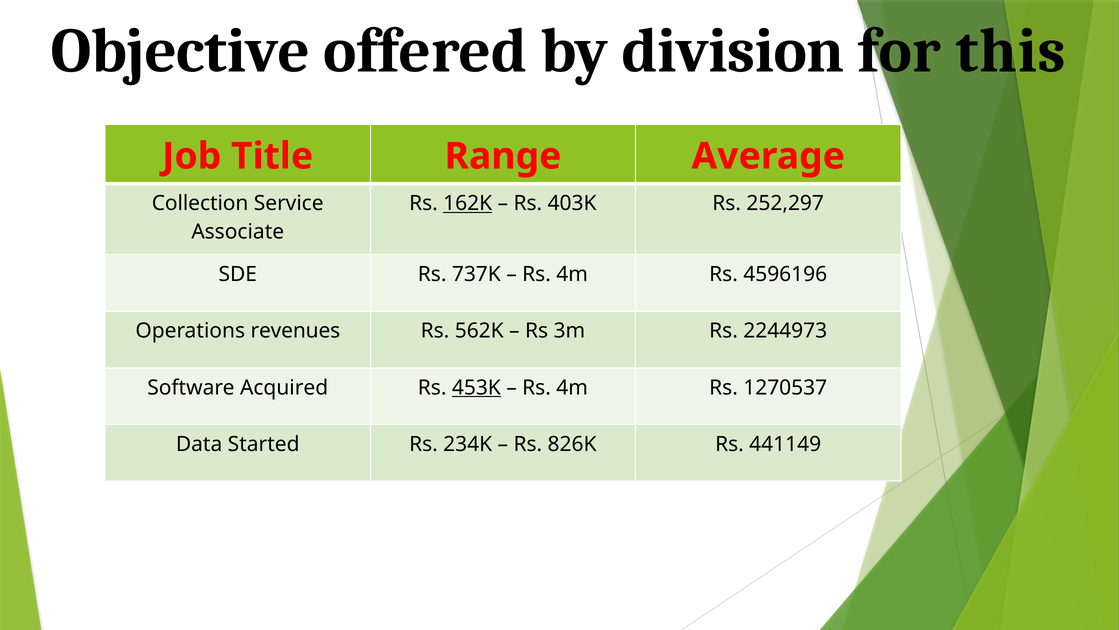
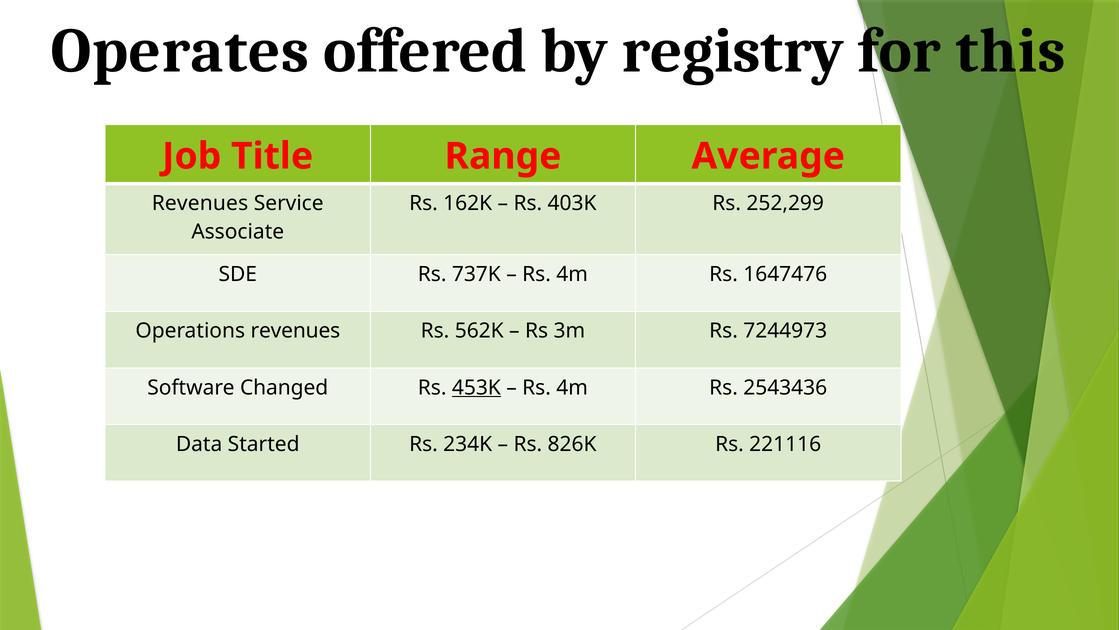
Objective: Objective -> Operates (180, 51)
division: division -> registry (733, 51)
Collection: Collection -> Revenues (200, 203)
162K underline: present -> none (468, 203)
252,297: 252,297 -> 252,299 (785, 203)
4596196: 4596196 -> 1647476 (785, 274)
2244973: 2244973 -> 7244973 (785, 331)
Acquired: Acquired -> Changed (284, 387)
1270537: 1270537 -> 2543436 (785, 387)
441149: 441149 -> 221116 (785, 444)
